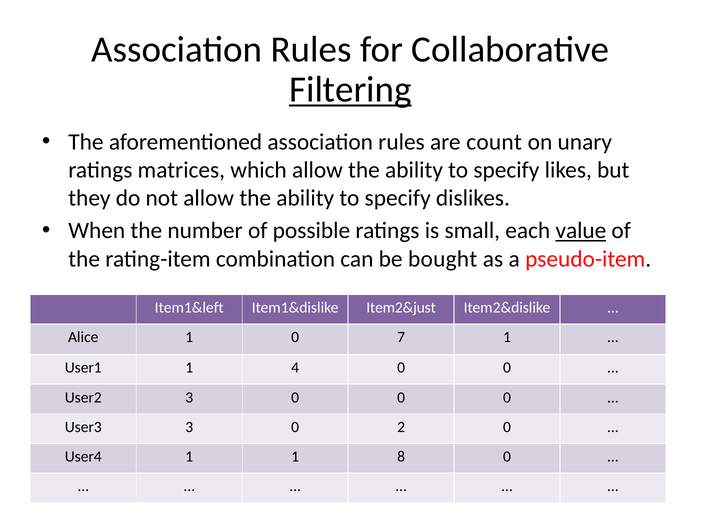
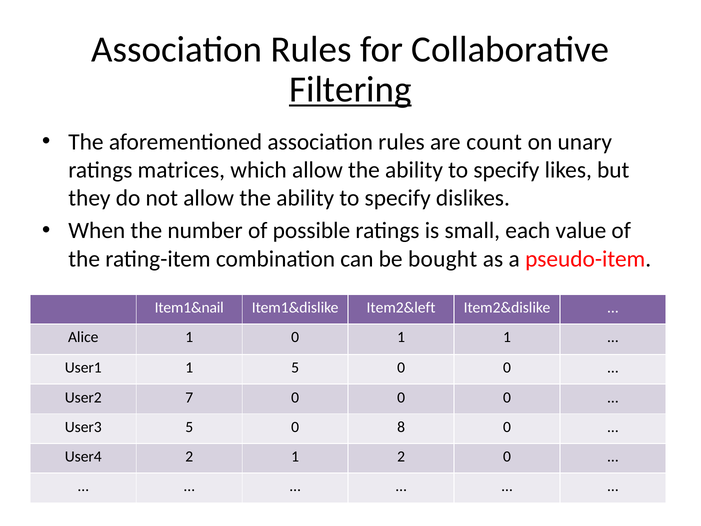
value underline: present -> none (581, 231)
Item1&left: Item1&left -> Item1&nail (189, 307)
Item2&just: Item2&just -> Item2&left (401, 307)
0 7: 7 -> 1 (401, 337)
1 4: 4 -> 5 (295, 368)
User2 3: 3 -> 7 (189, 397)
User3 3: 3 -> 5 (189, 427)
2: 2 -> 8 (401, 427)
User4 1: 1 -> 2 (189, 456)
1 8: 8 -> 2 (401, 456)
